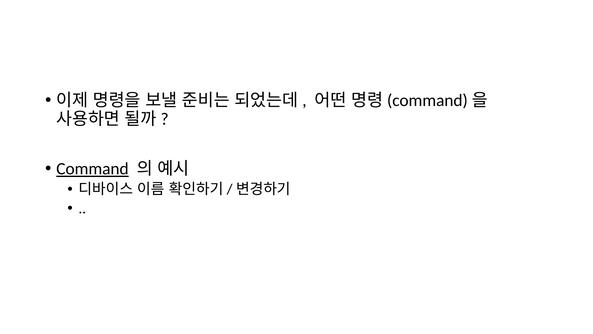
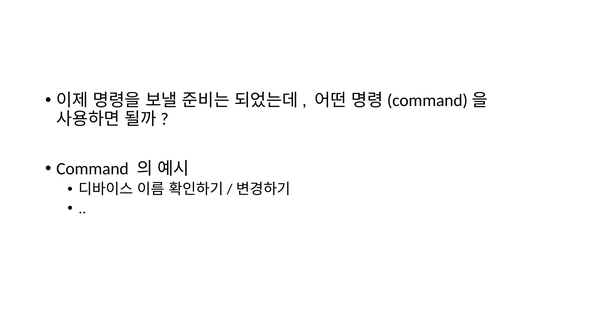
Command underline: present -> none (92, 169)
